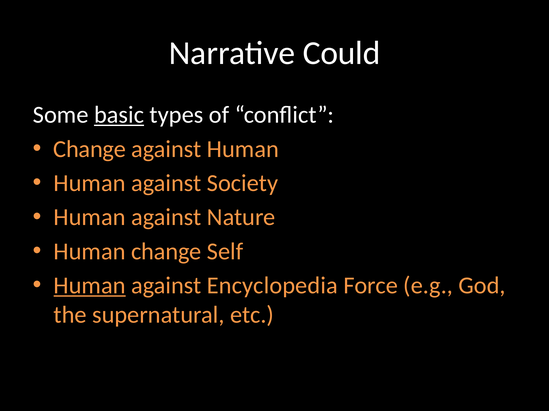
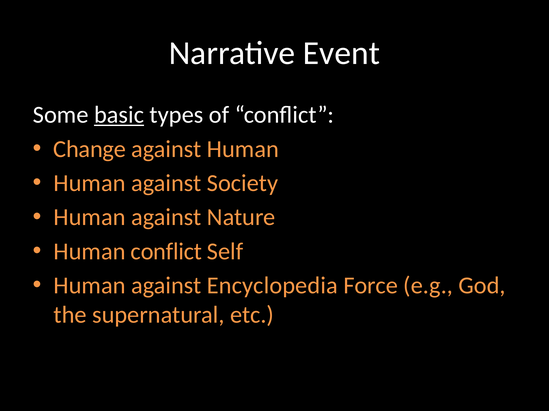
Could: Could -> Event (341, 53)
Human change: change -> conflict (166, 252)
Human underline: present -> none (90, 286)
